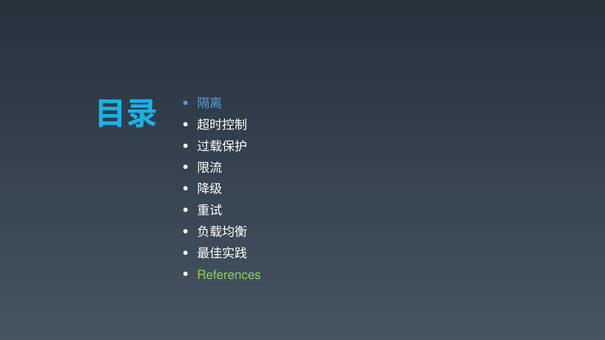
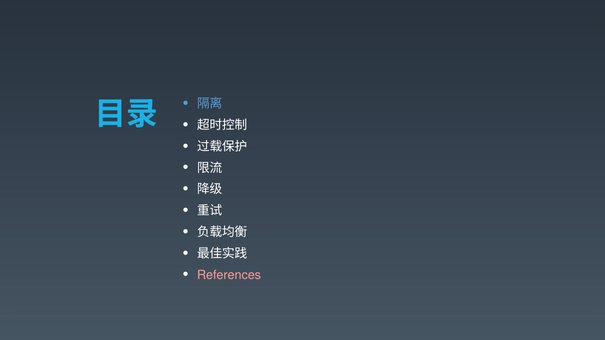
References colour: light green -> pink (229, 275)
